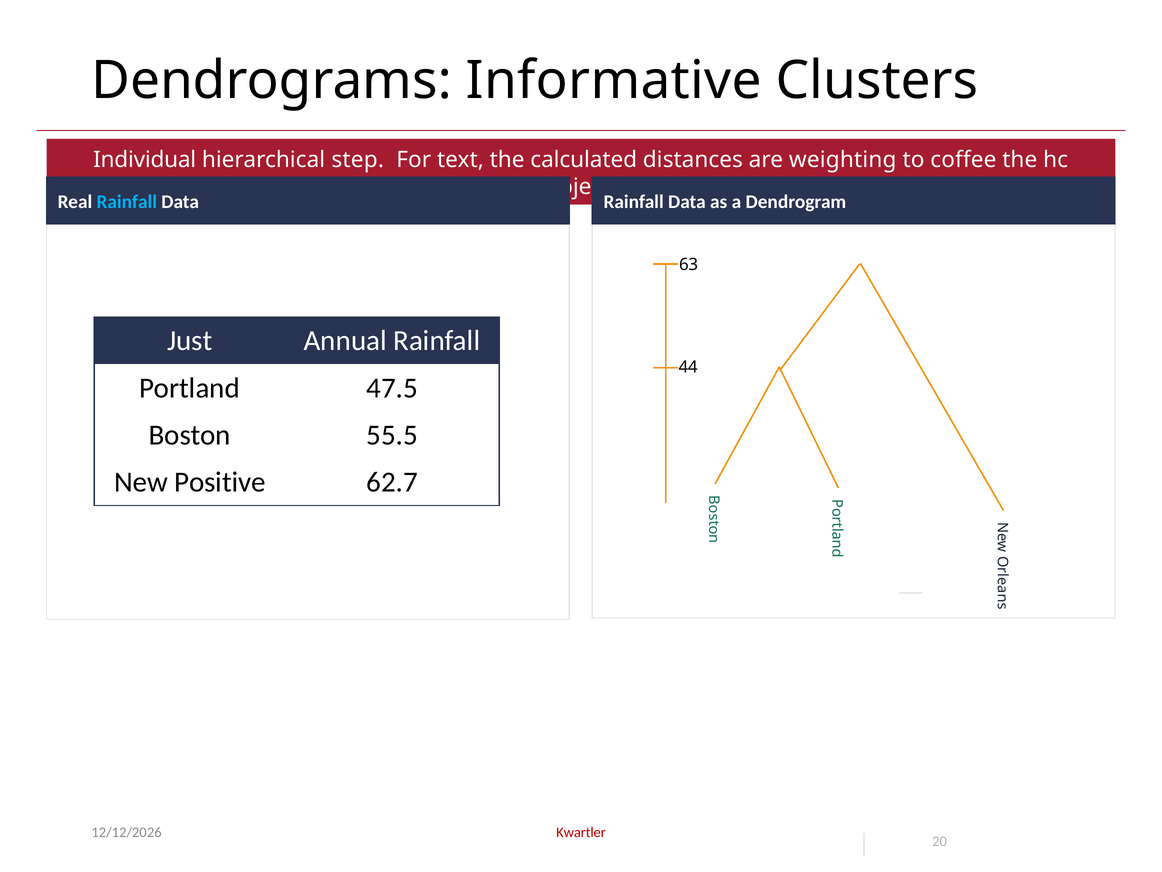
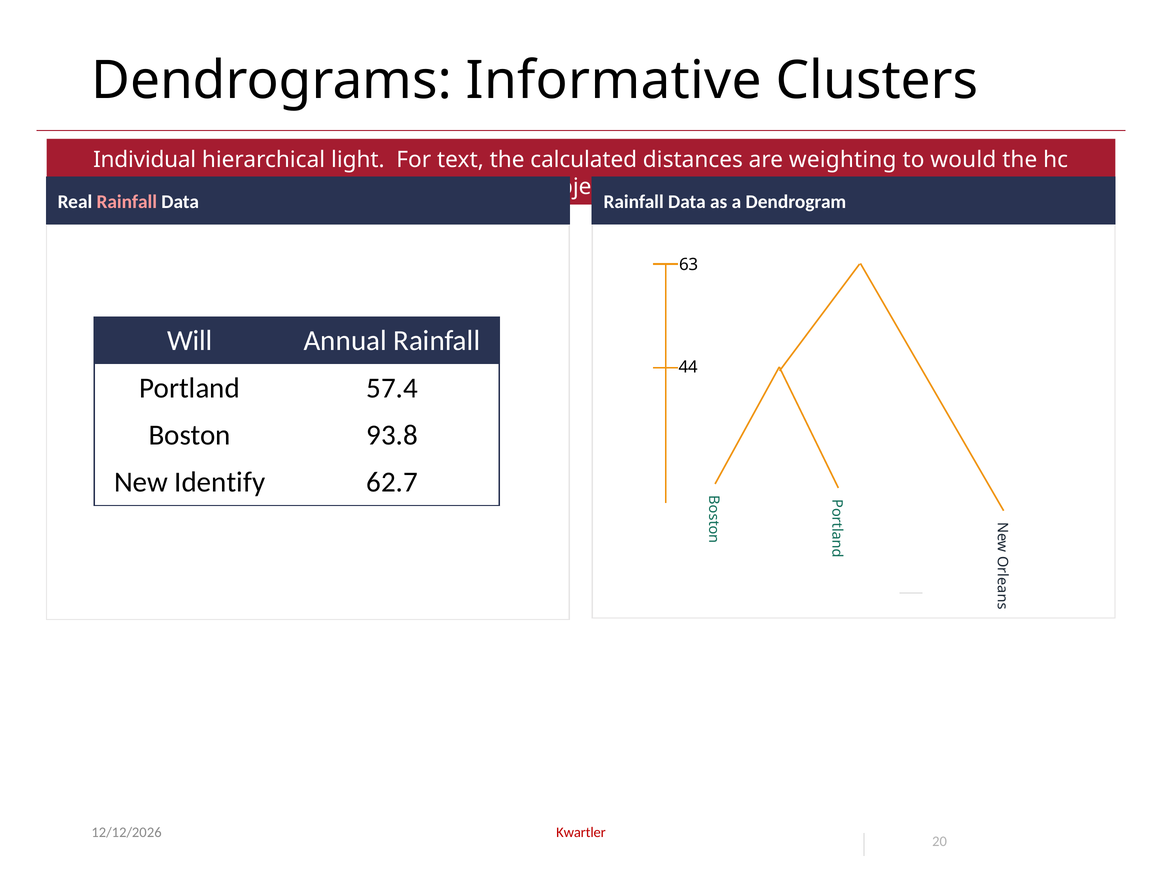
step: step -> light (358, 160)
coffee: coffee -> would (963, 160)
Rainfall colour: light blue -> pink (127, 202)
Just: Just -> Will (190, 341)
47.5: 47.5 -> 57.4 (392, 388)
55.5: 55.5 -> 93.8 (392, 435)
Positive: Positive -> Identify (220, 482)
